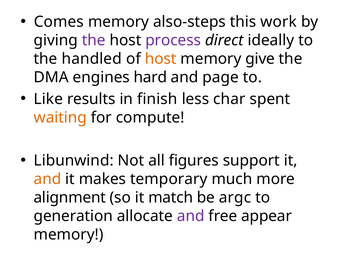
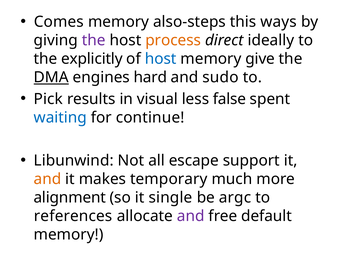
work: work -> ways (279, 22)
process colour: purple -> orange (173, 40)
handled: handled -> explicitly (92, 59)
host colour: orange -> blue (161, 59)
DMA underline: none -> present (51, 77)
page: page -> sudo (221, 77)
Like: Like -> Pick (48, 99)
finish: finish -> visual (157, 99)
char: char -> false (229, 99)
waiting colour: orange -> blue (60, 117)
compute: compute -> continue (150, 117)
figures: figures -> escape (194, 160)
match: match -> single (171, 197)
generation: generation -> references (73, 216)
appear: appear -> default (267, 216)
